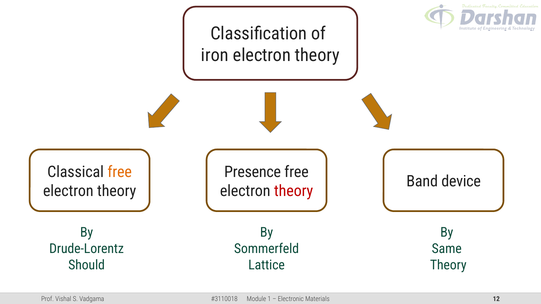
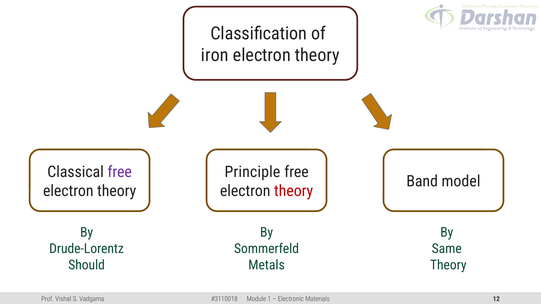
free colour: orange -> purple (120, 172)
Presence: Presence -> Principle (252, 172)
device: device -> model (461, 182)
Lattice: Lattice -> Metals (267, 265)
